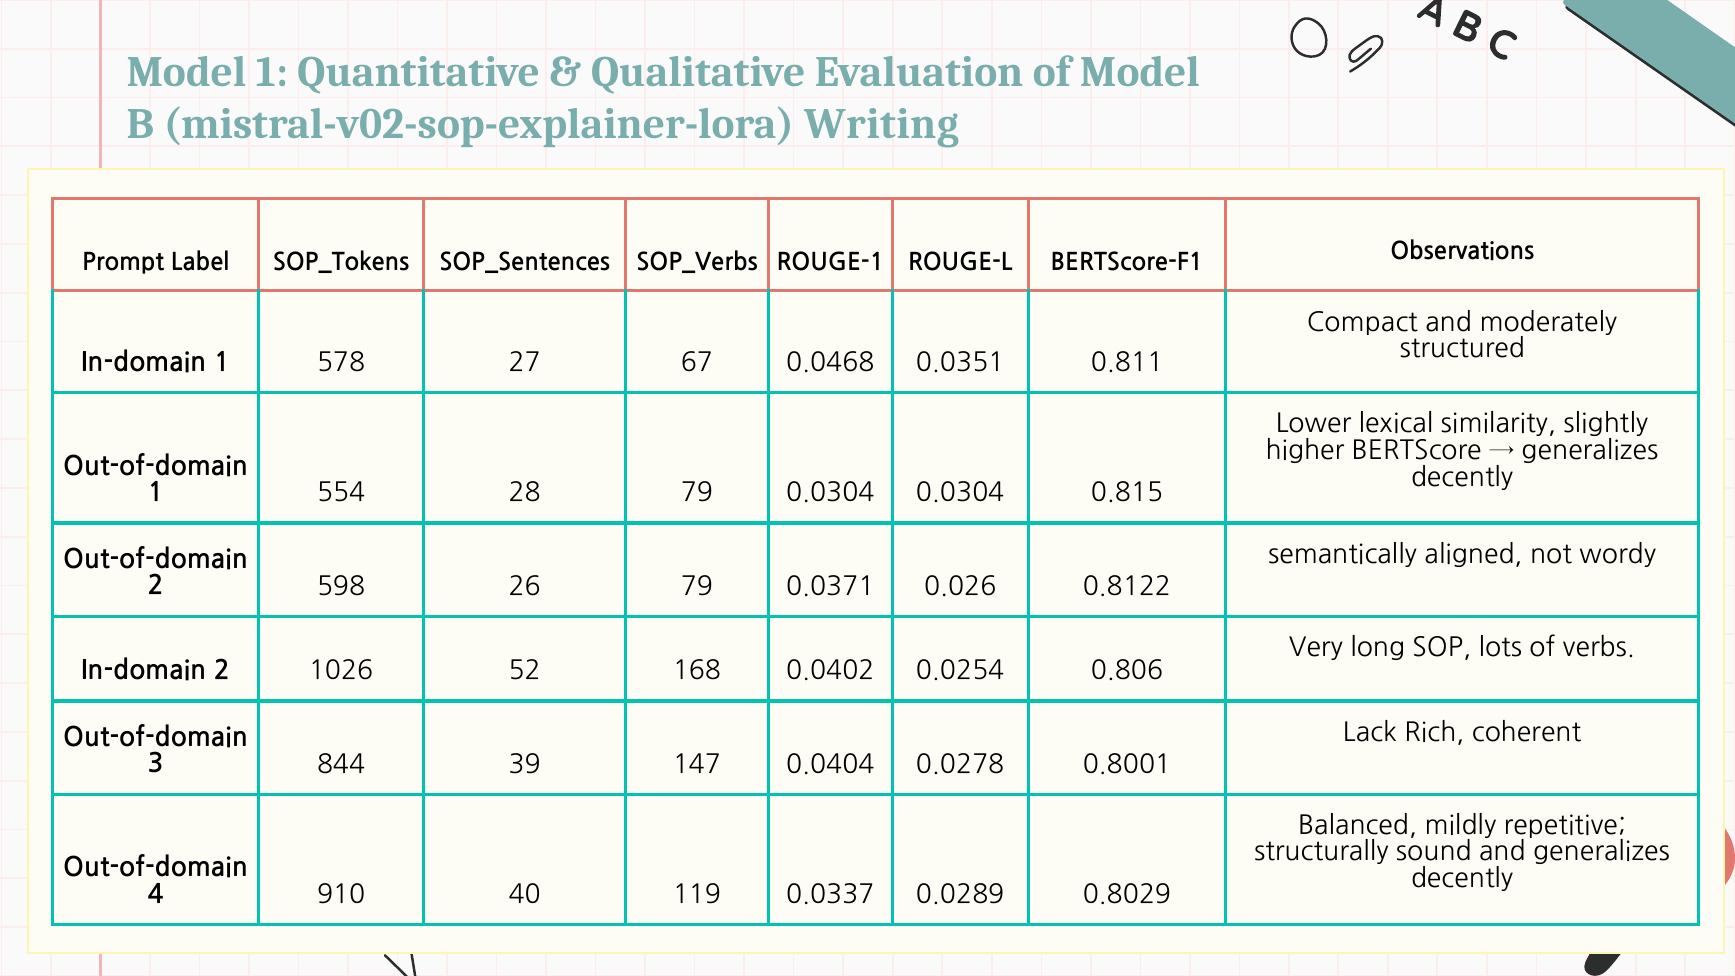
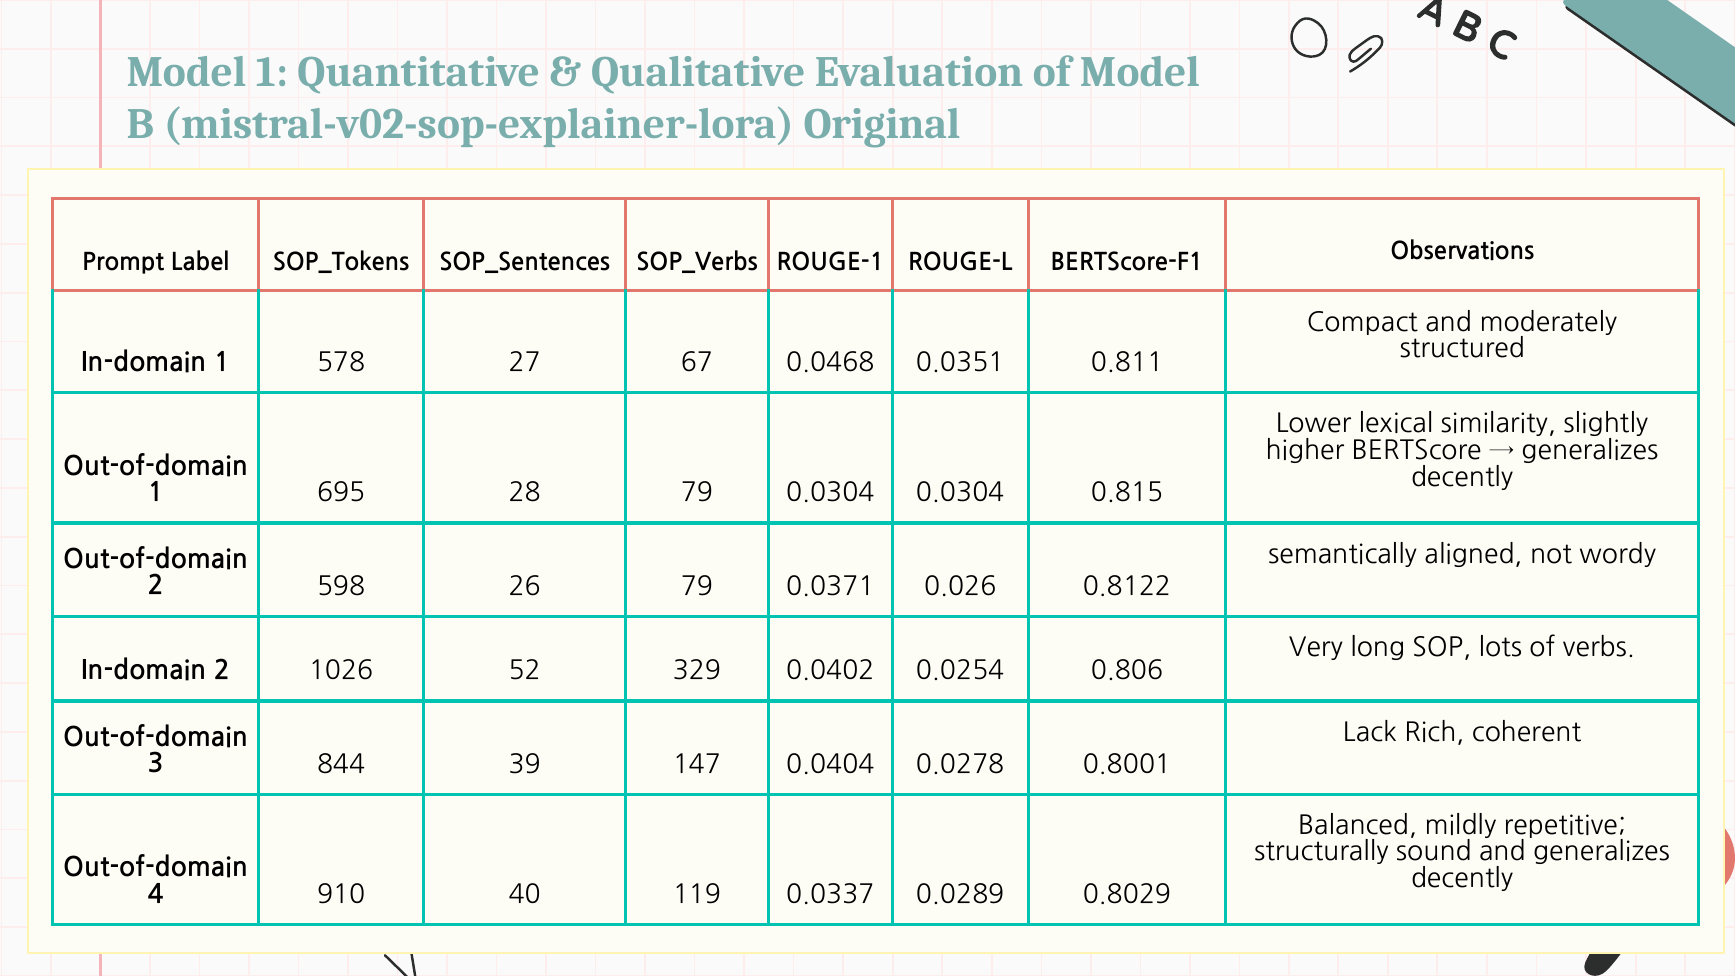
Writing: Writing -> Original (882, 124)
554: 554 -> 695 (341, 493)
168: 168 -> 329 (697, 671)
